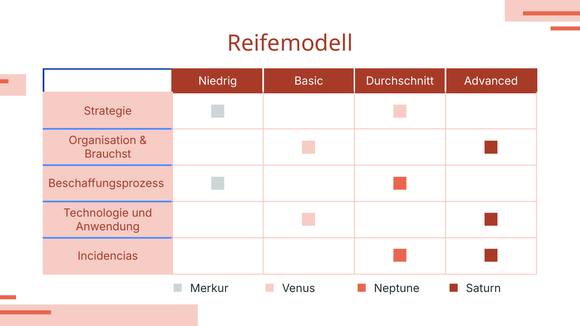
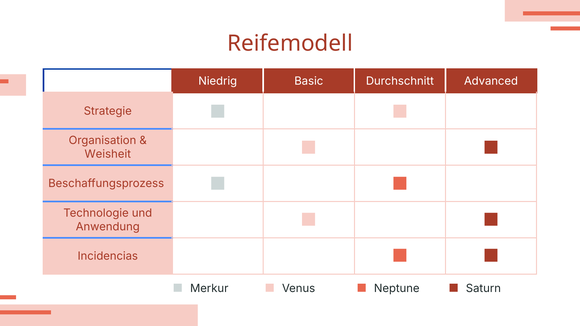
Brauchst: Brauchst -> Weisheit (108, 154)
